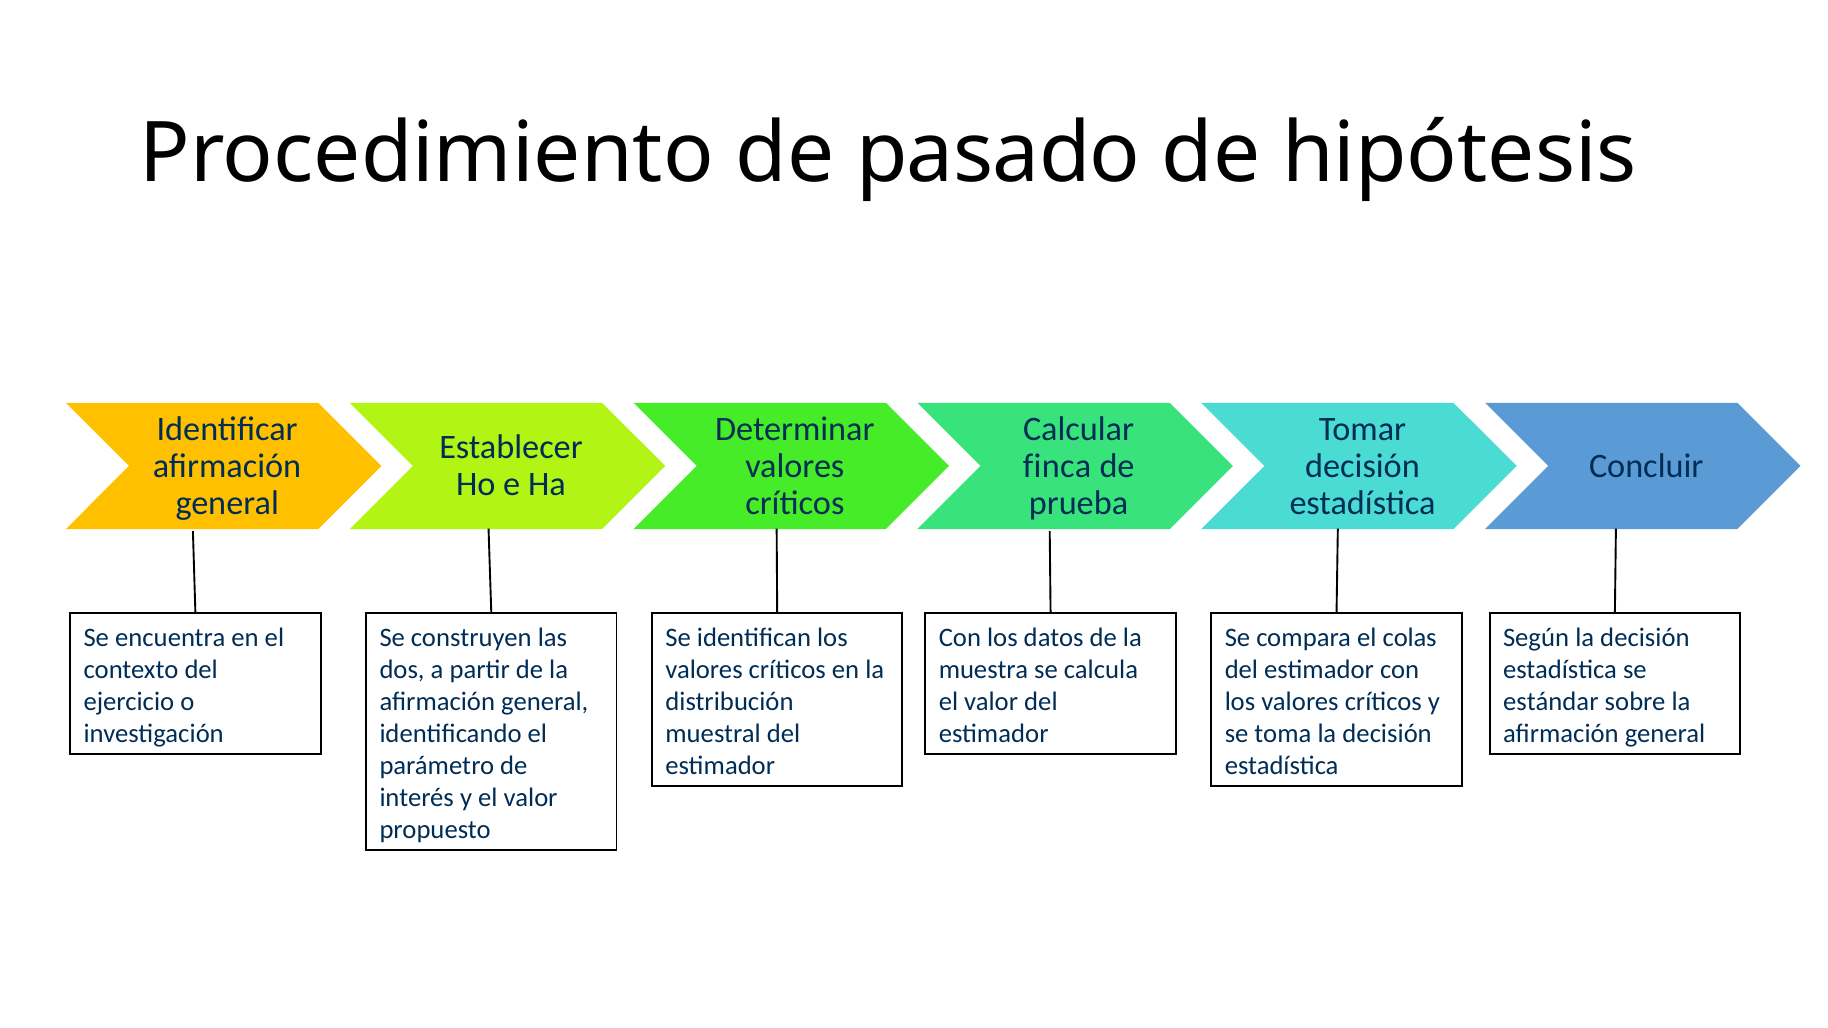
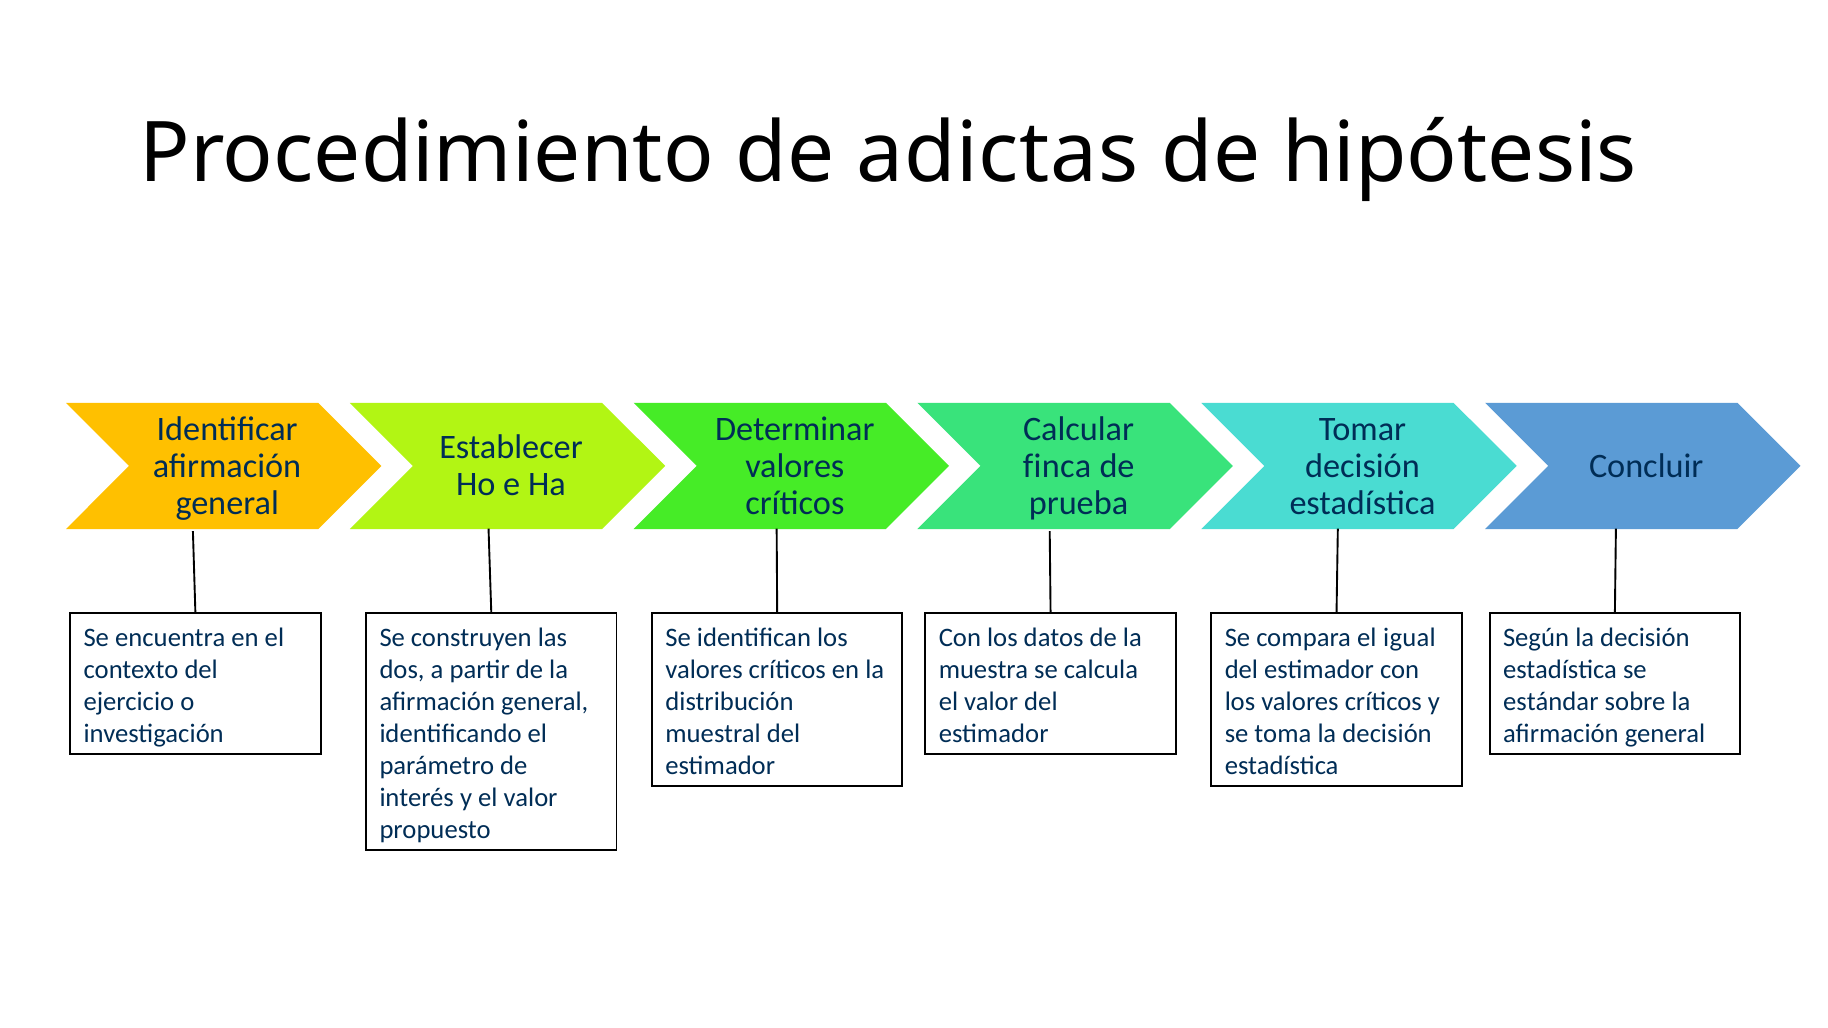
pasado: pasado -> adictas (998, 154)
colas: colas -> igual (1409, 637)
